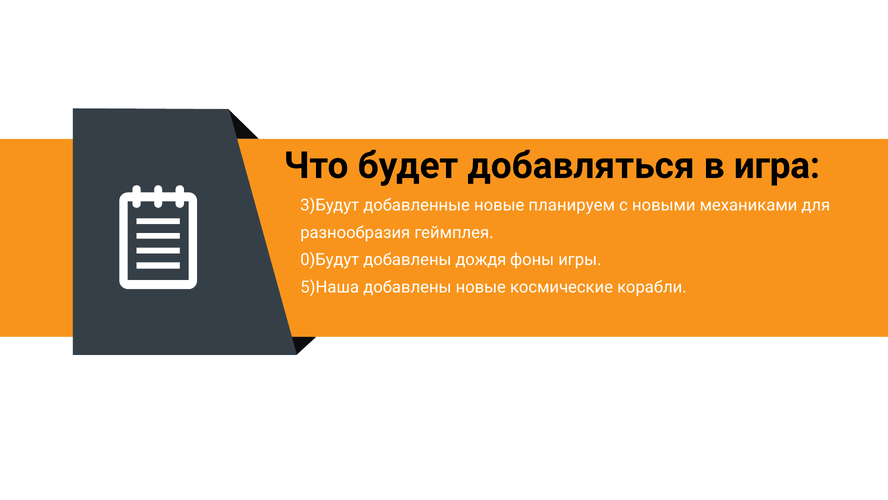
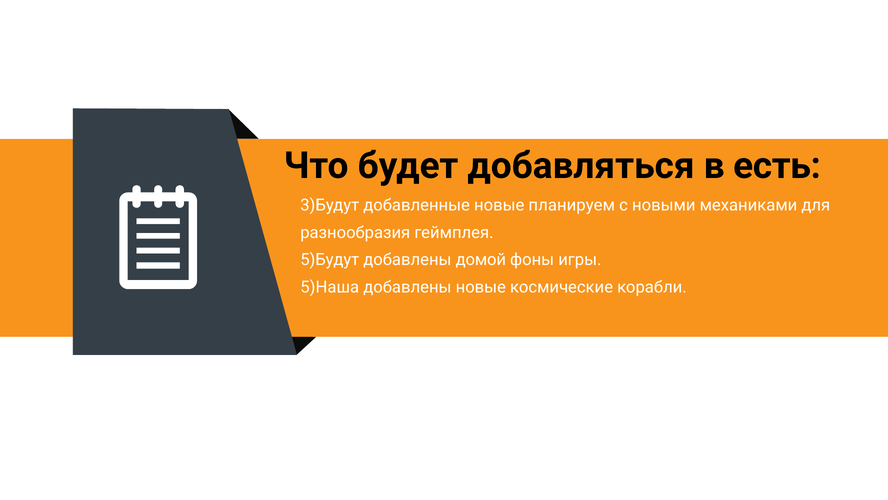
игра: игра -> есть (777, 166)
0)Будут: 0)Будут -> 5)Будут (330, 260)
дождя: дождя -> домой (481, 260)
